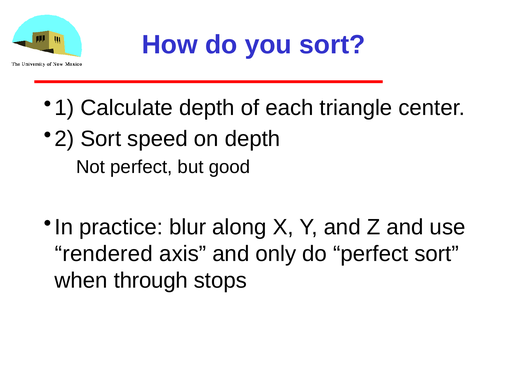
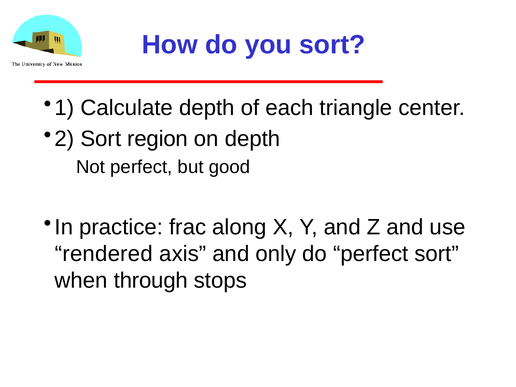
speed: speed -> region (158, 139)
blur: blur -> frac (188, 227)
